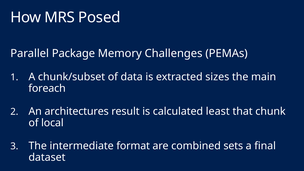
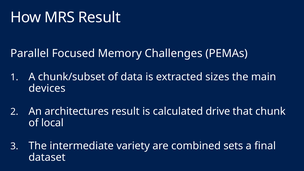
MRS Posed: Posed -> Result (99, 17)
Package: Package -> Focused (73, 54)
foreach: foreach -> devices (47, 88)
least: least -> drive (218, 111)
format: format -> variety (133, 146)
